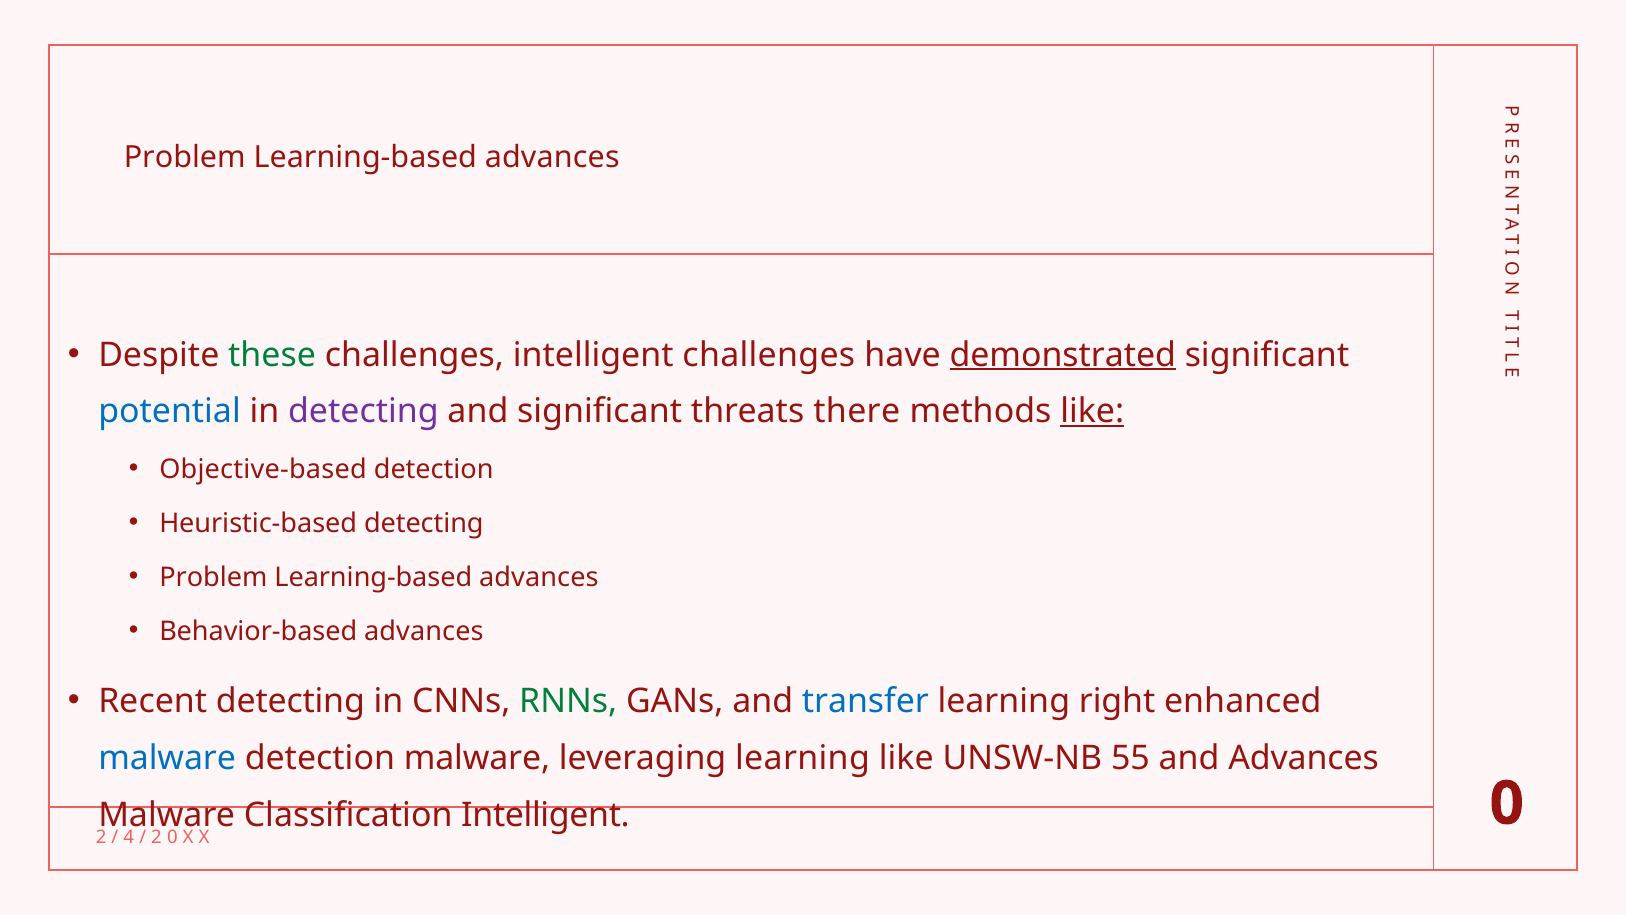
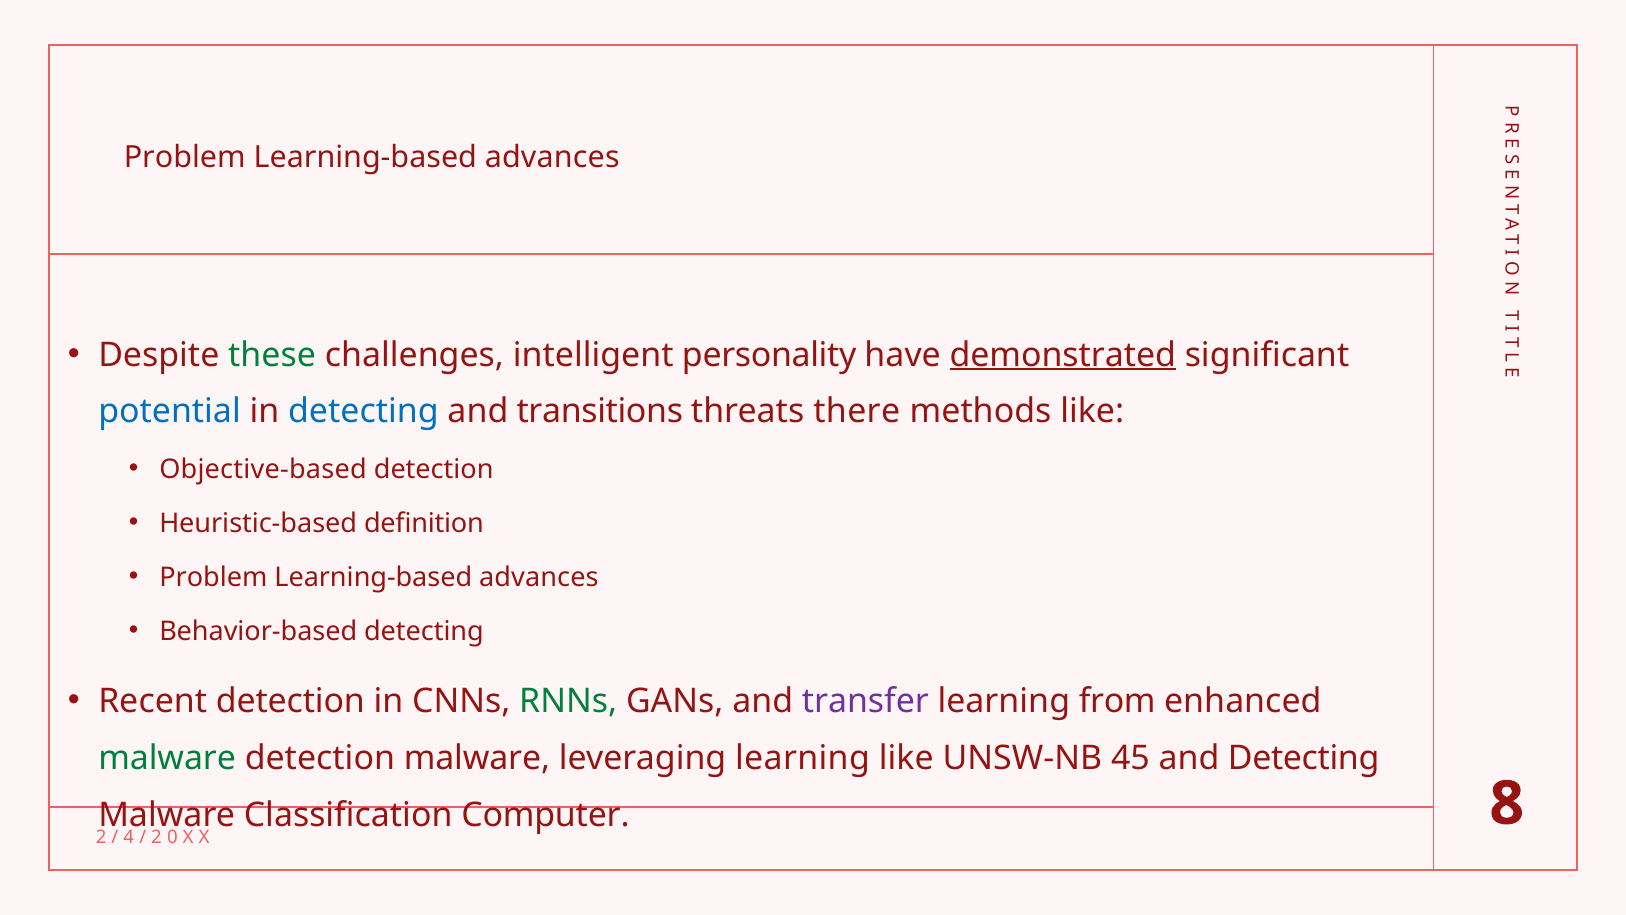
intelligent challenges: challenges -> personality (769, 355)
detecting colour: purple -> blue (363, 412)
and significant: significant -> transitions (600, 412)
like underline: present -> none (1092, 412)
Heuristic-based detecting: detecting -> definition (424, 523)
Behavior-based advances: advances -> detecting (424, 631)
Recent detecting: detecting -> detection (290, 701)
transfer colour: blue -> purple (865, 701)
right: right -> from (1117, 701)
malware colour: blue -> green (167, 758)
55: 55 -> 45 (1130, 758)
and Advances: Advances -> Detecting (1304, 758)
Classification Intelligent: Intelligent -> Computer (545, 815)
0: 0 -> 8 (1507, 803)
